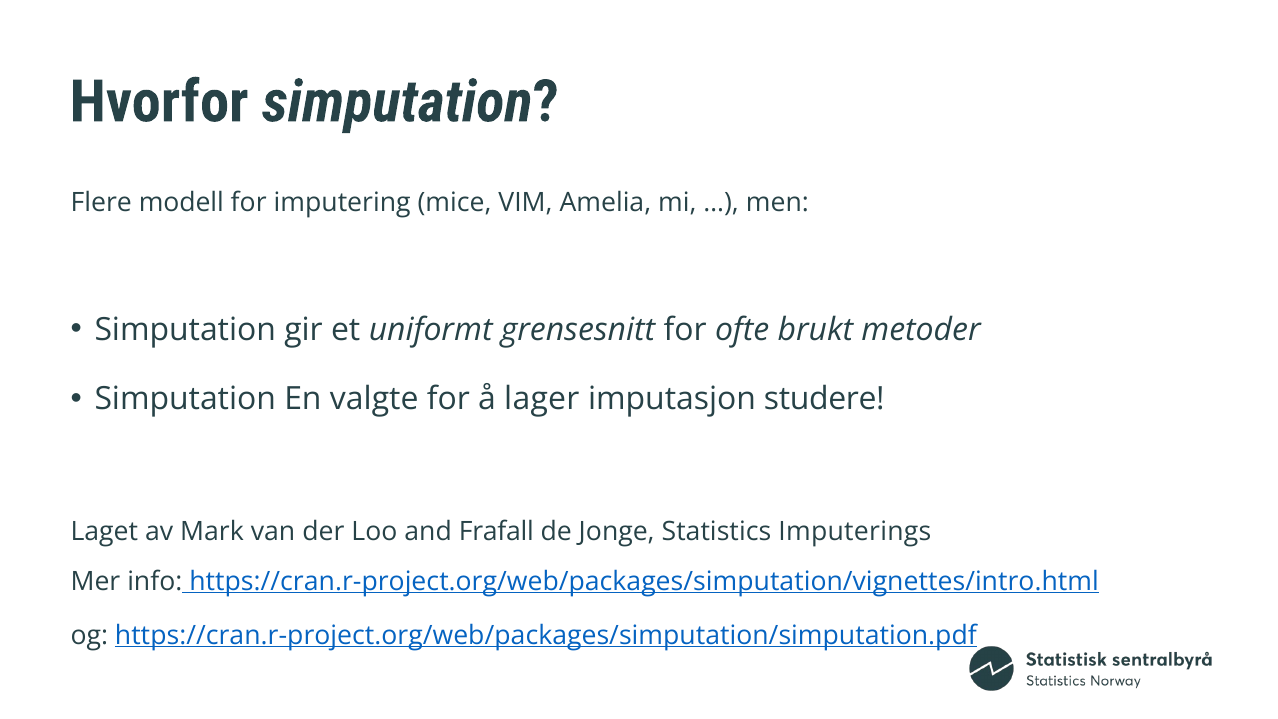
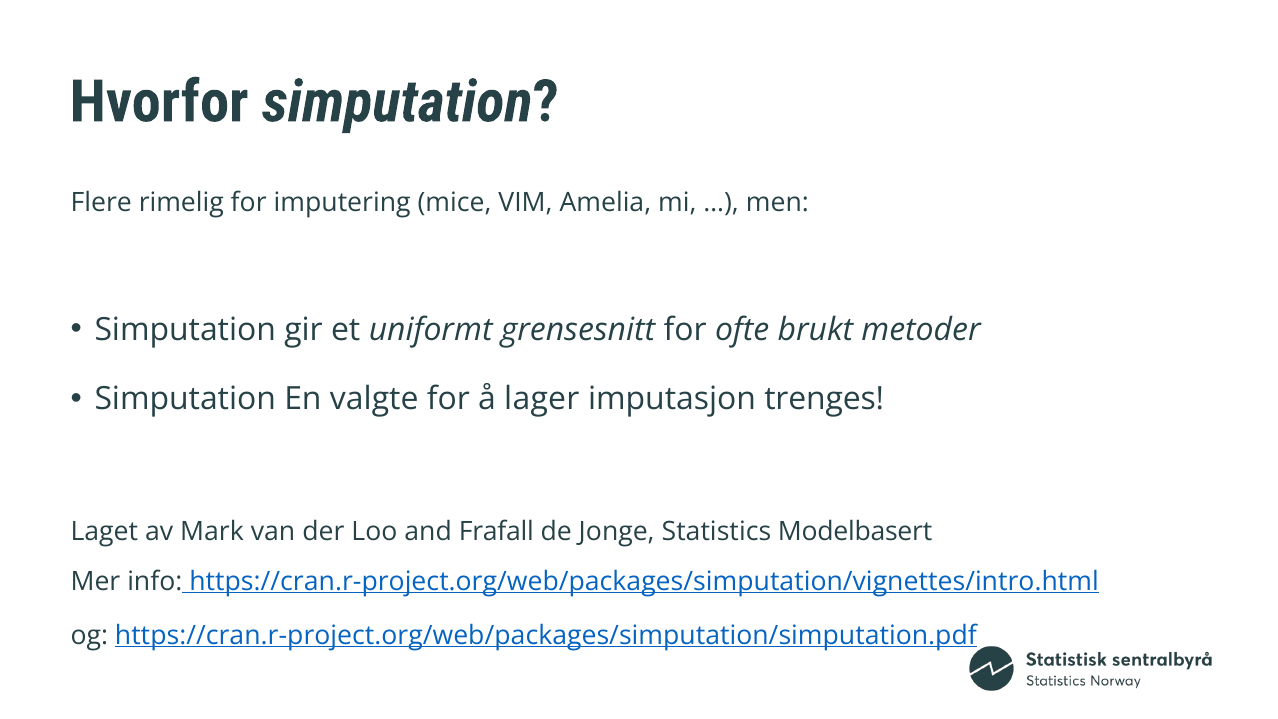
modell: modell -> rimelig (181, 203)
studere: studere -> trenges (824, 399)
Imputerings: Imputerings -> Modelbasert (855, 531)
